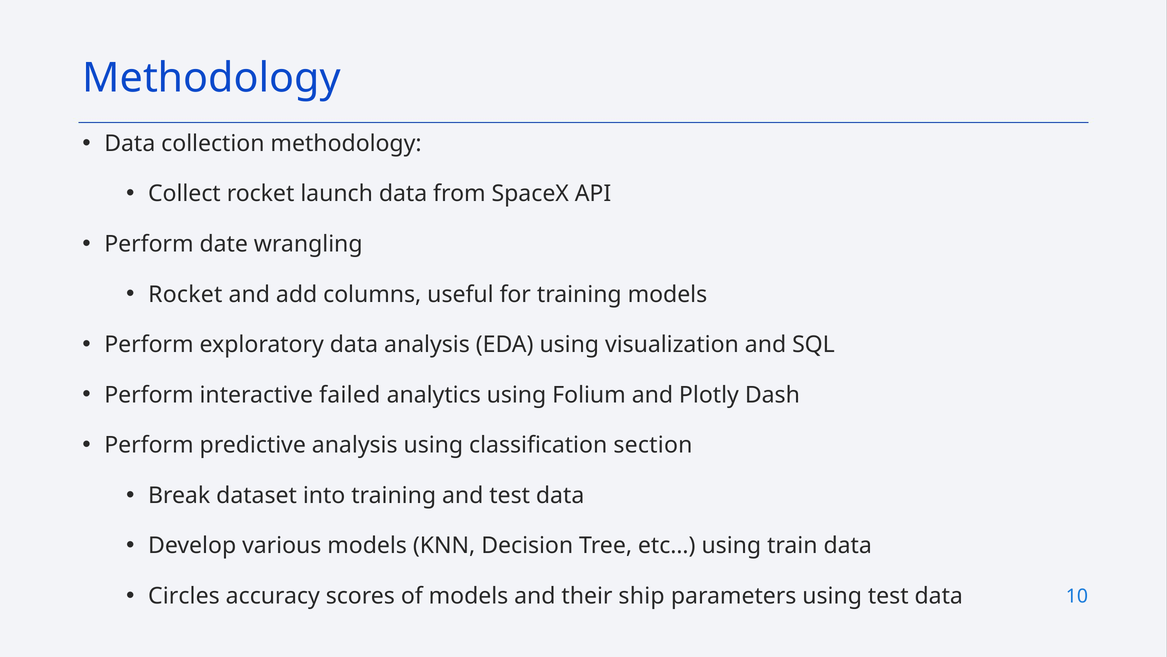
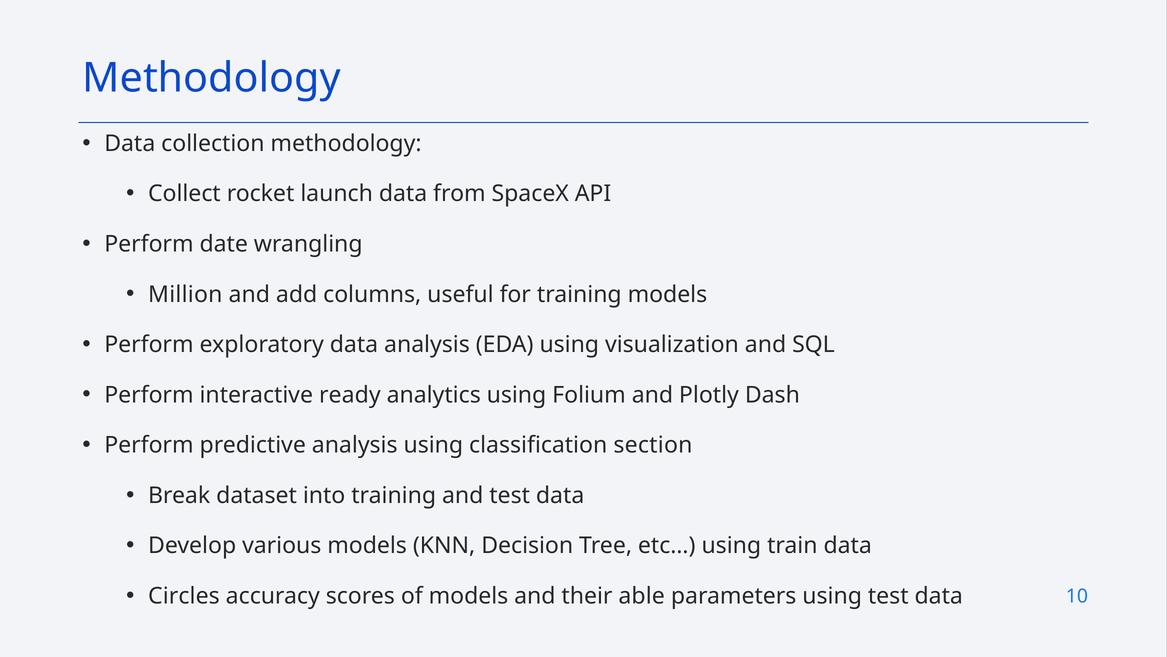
Rocket: Rocket -> Million (185, 294)
failed: failed -> ready (350, 395)
ship: ship -> able (642, 596)
